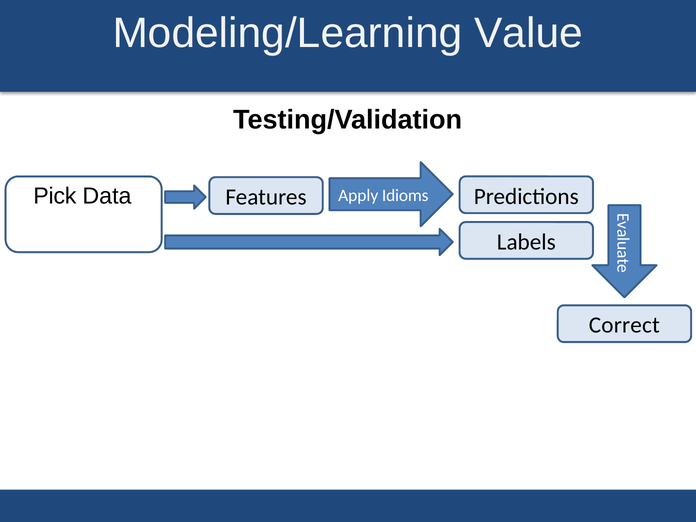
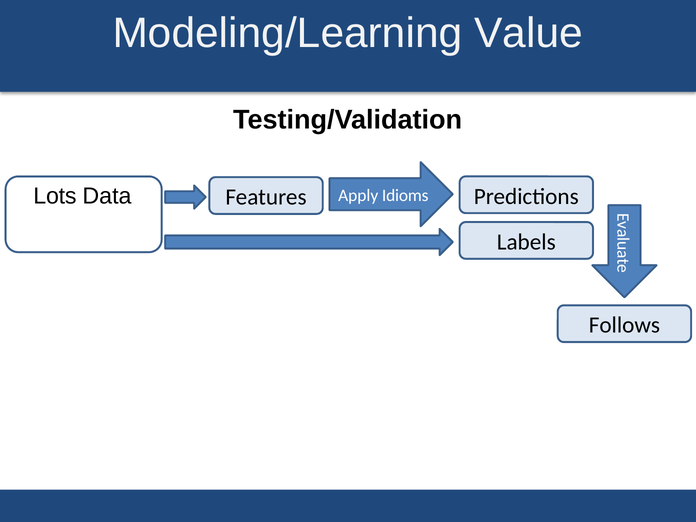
Pick: Pick -> Lots (55, 196)
Correct: Correct -> Follows (624, 325)
